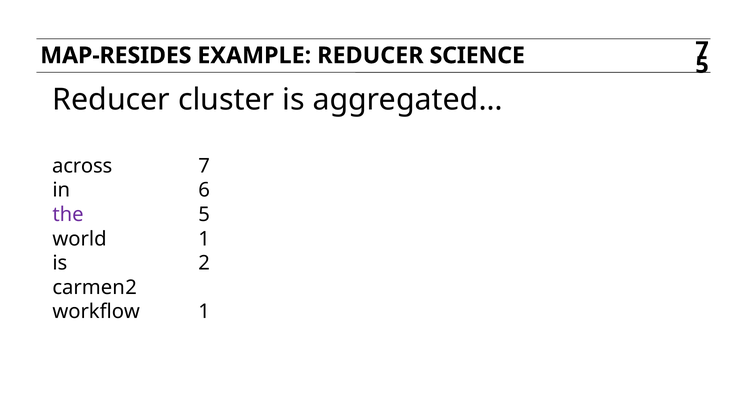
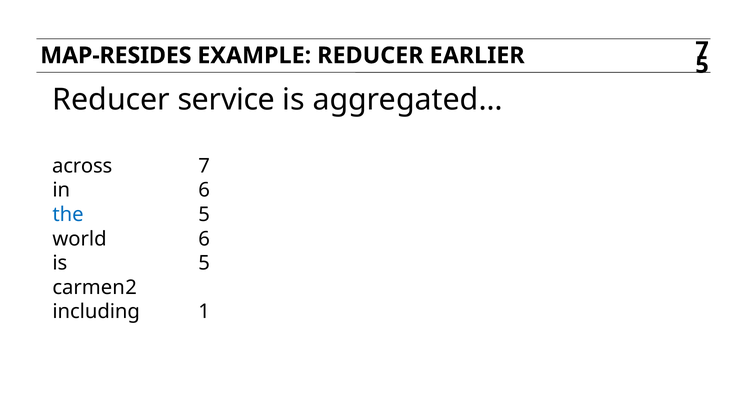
SCIENCE: SCIENCE -> EARLIER (477, 56)
cluster: cluster -> service (226, 100)
the colour: purple -> blue (68, 215)
world 1: 1 -> 6 (204, 239)
is 2: 2 -> 5 (204, 263)
workflow: workflow -> including (96, 312)
